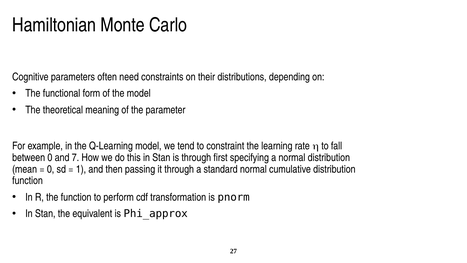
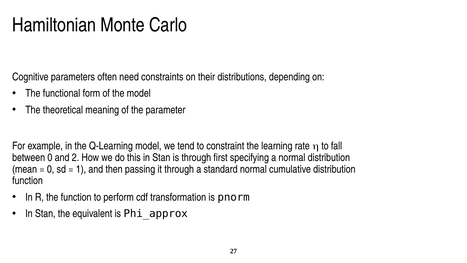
7: 7 -> 2 (75, 157)
